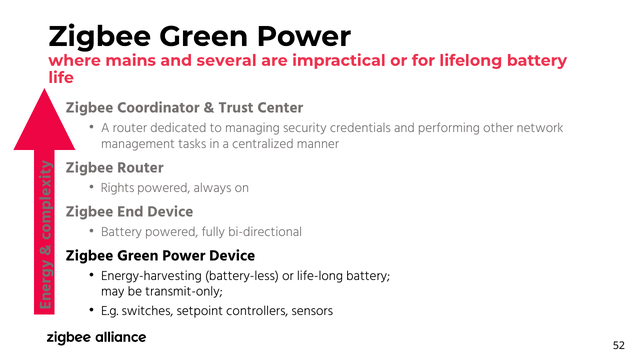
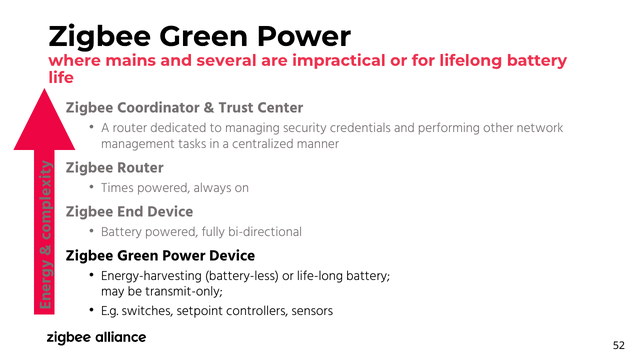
Rights: Rights -> Times (117, 188)
